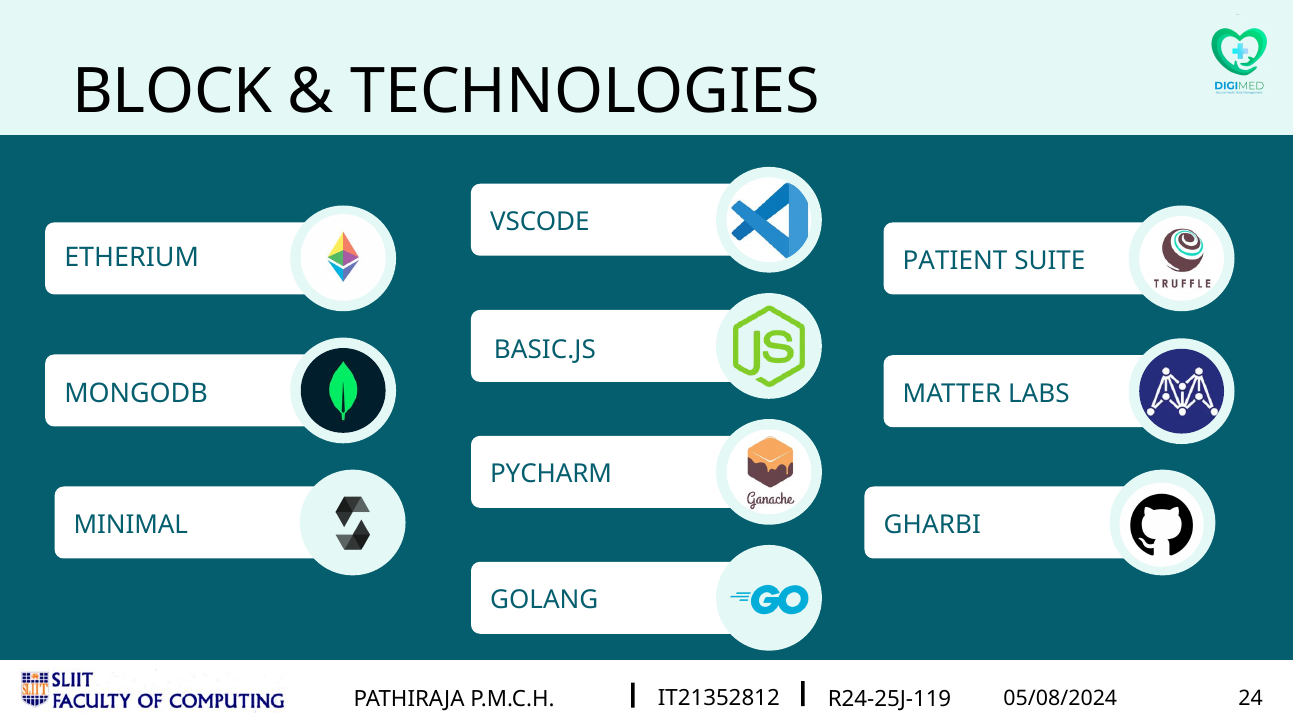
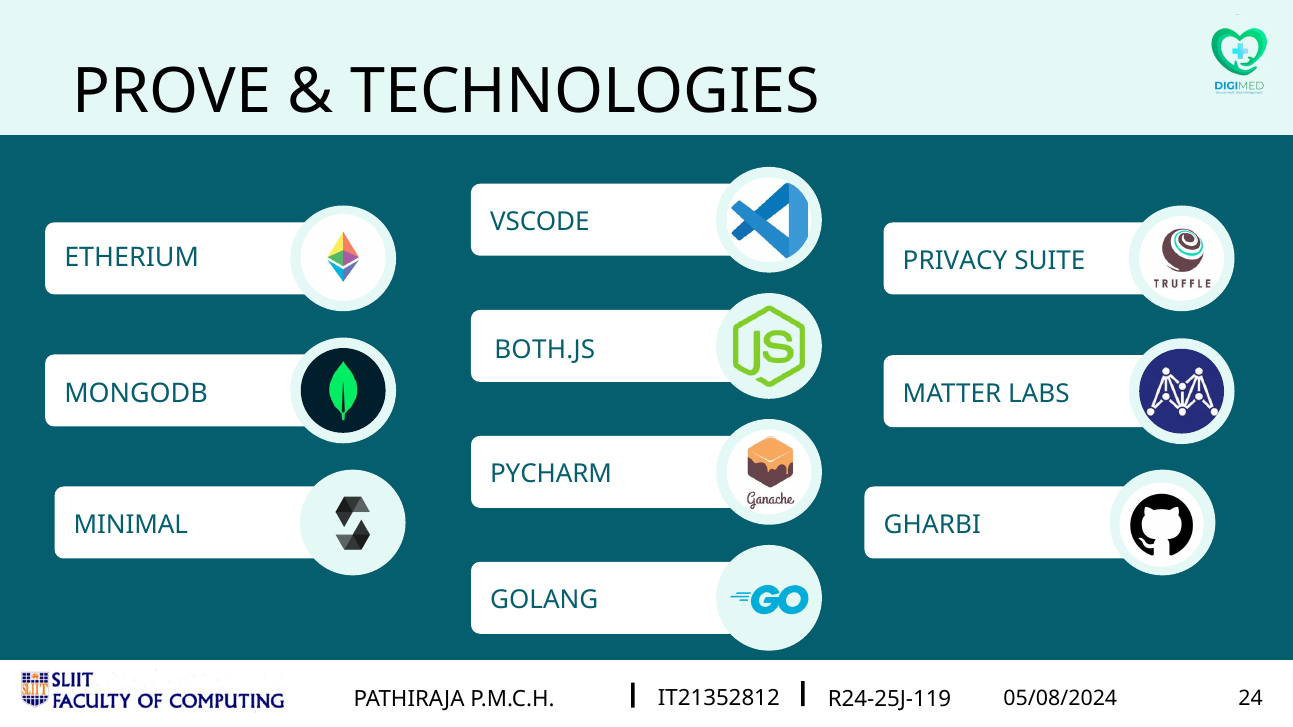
BLOCK: BLOCK -> PROVE (172, 92)
PATIENT: PATIENT -> PRIVACY (955, 261)
BASIC.JS: BASIC.JS -> BOTH.JS (545, 350)
